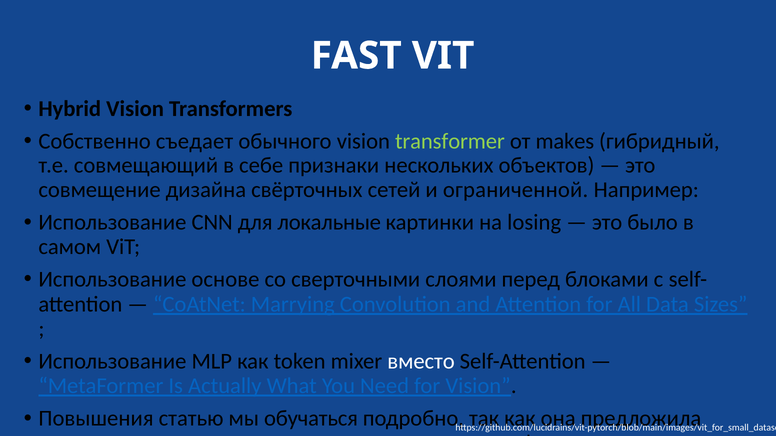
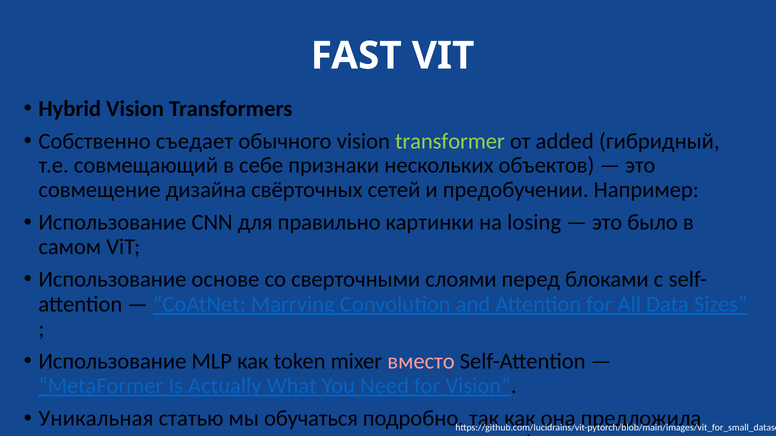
makes: makes -> added (565, 141)
ограниченной: ограниченной -> предобучении (516, 190)
локальные: локальные -> правильно (329, 223)
вместо colour: white -> pink (421, 362)
Повышения: Повышения -> Уникальная (96, 419)
